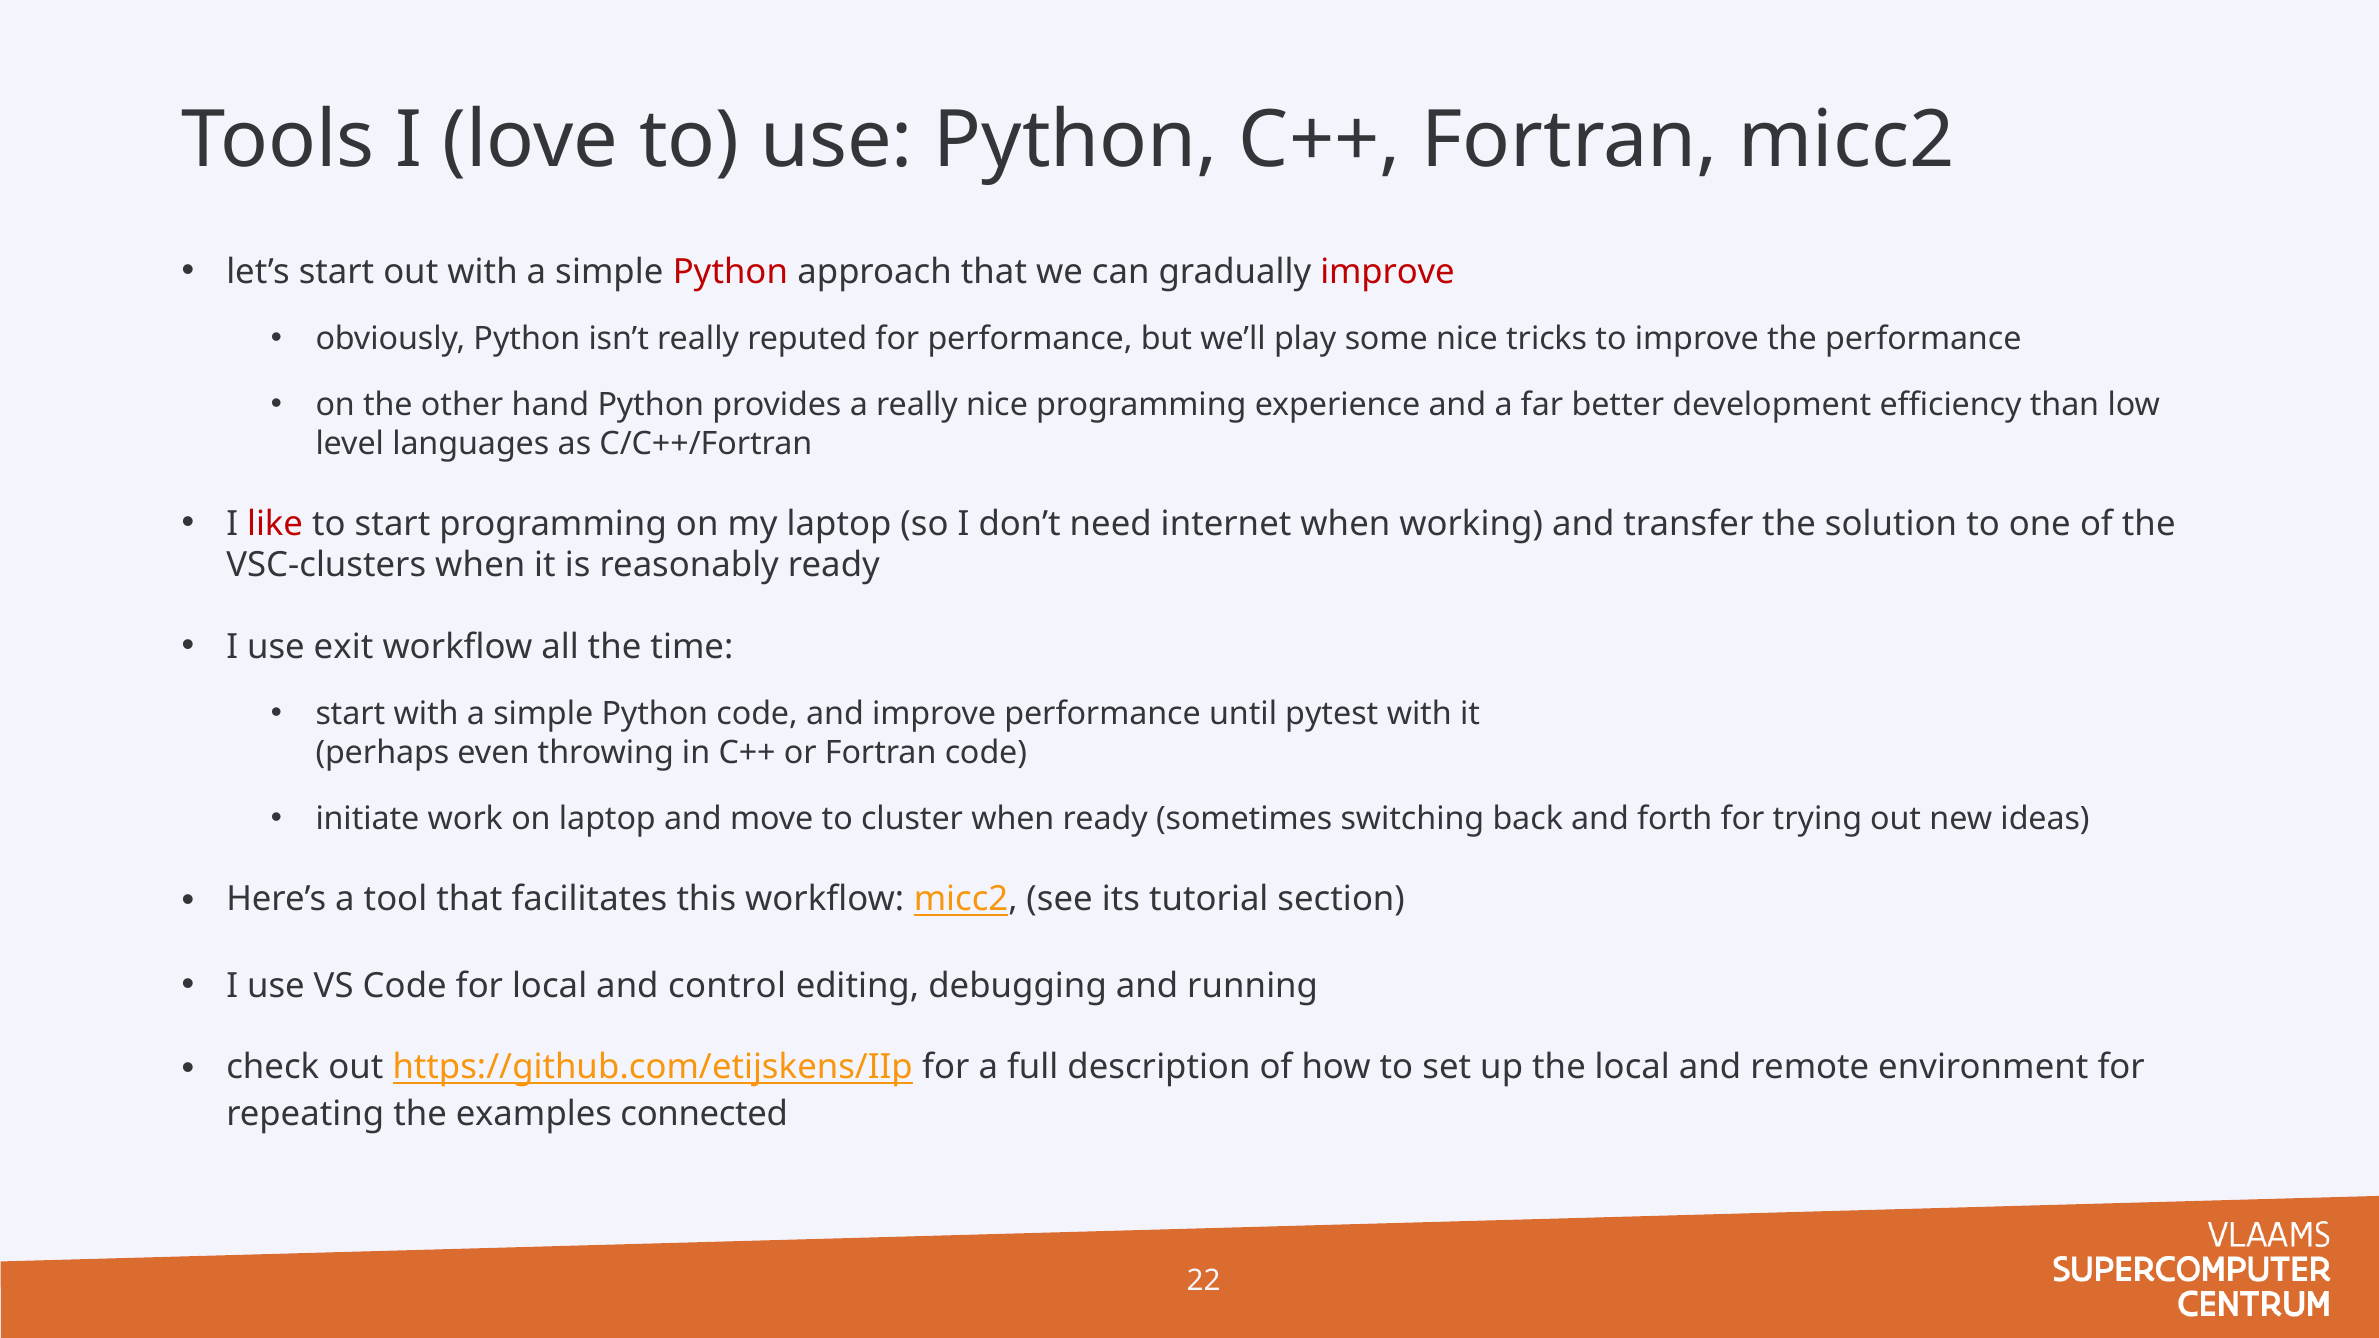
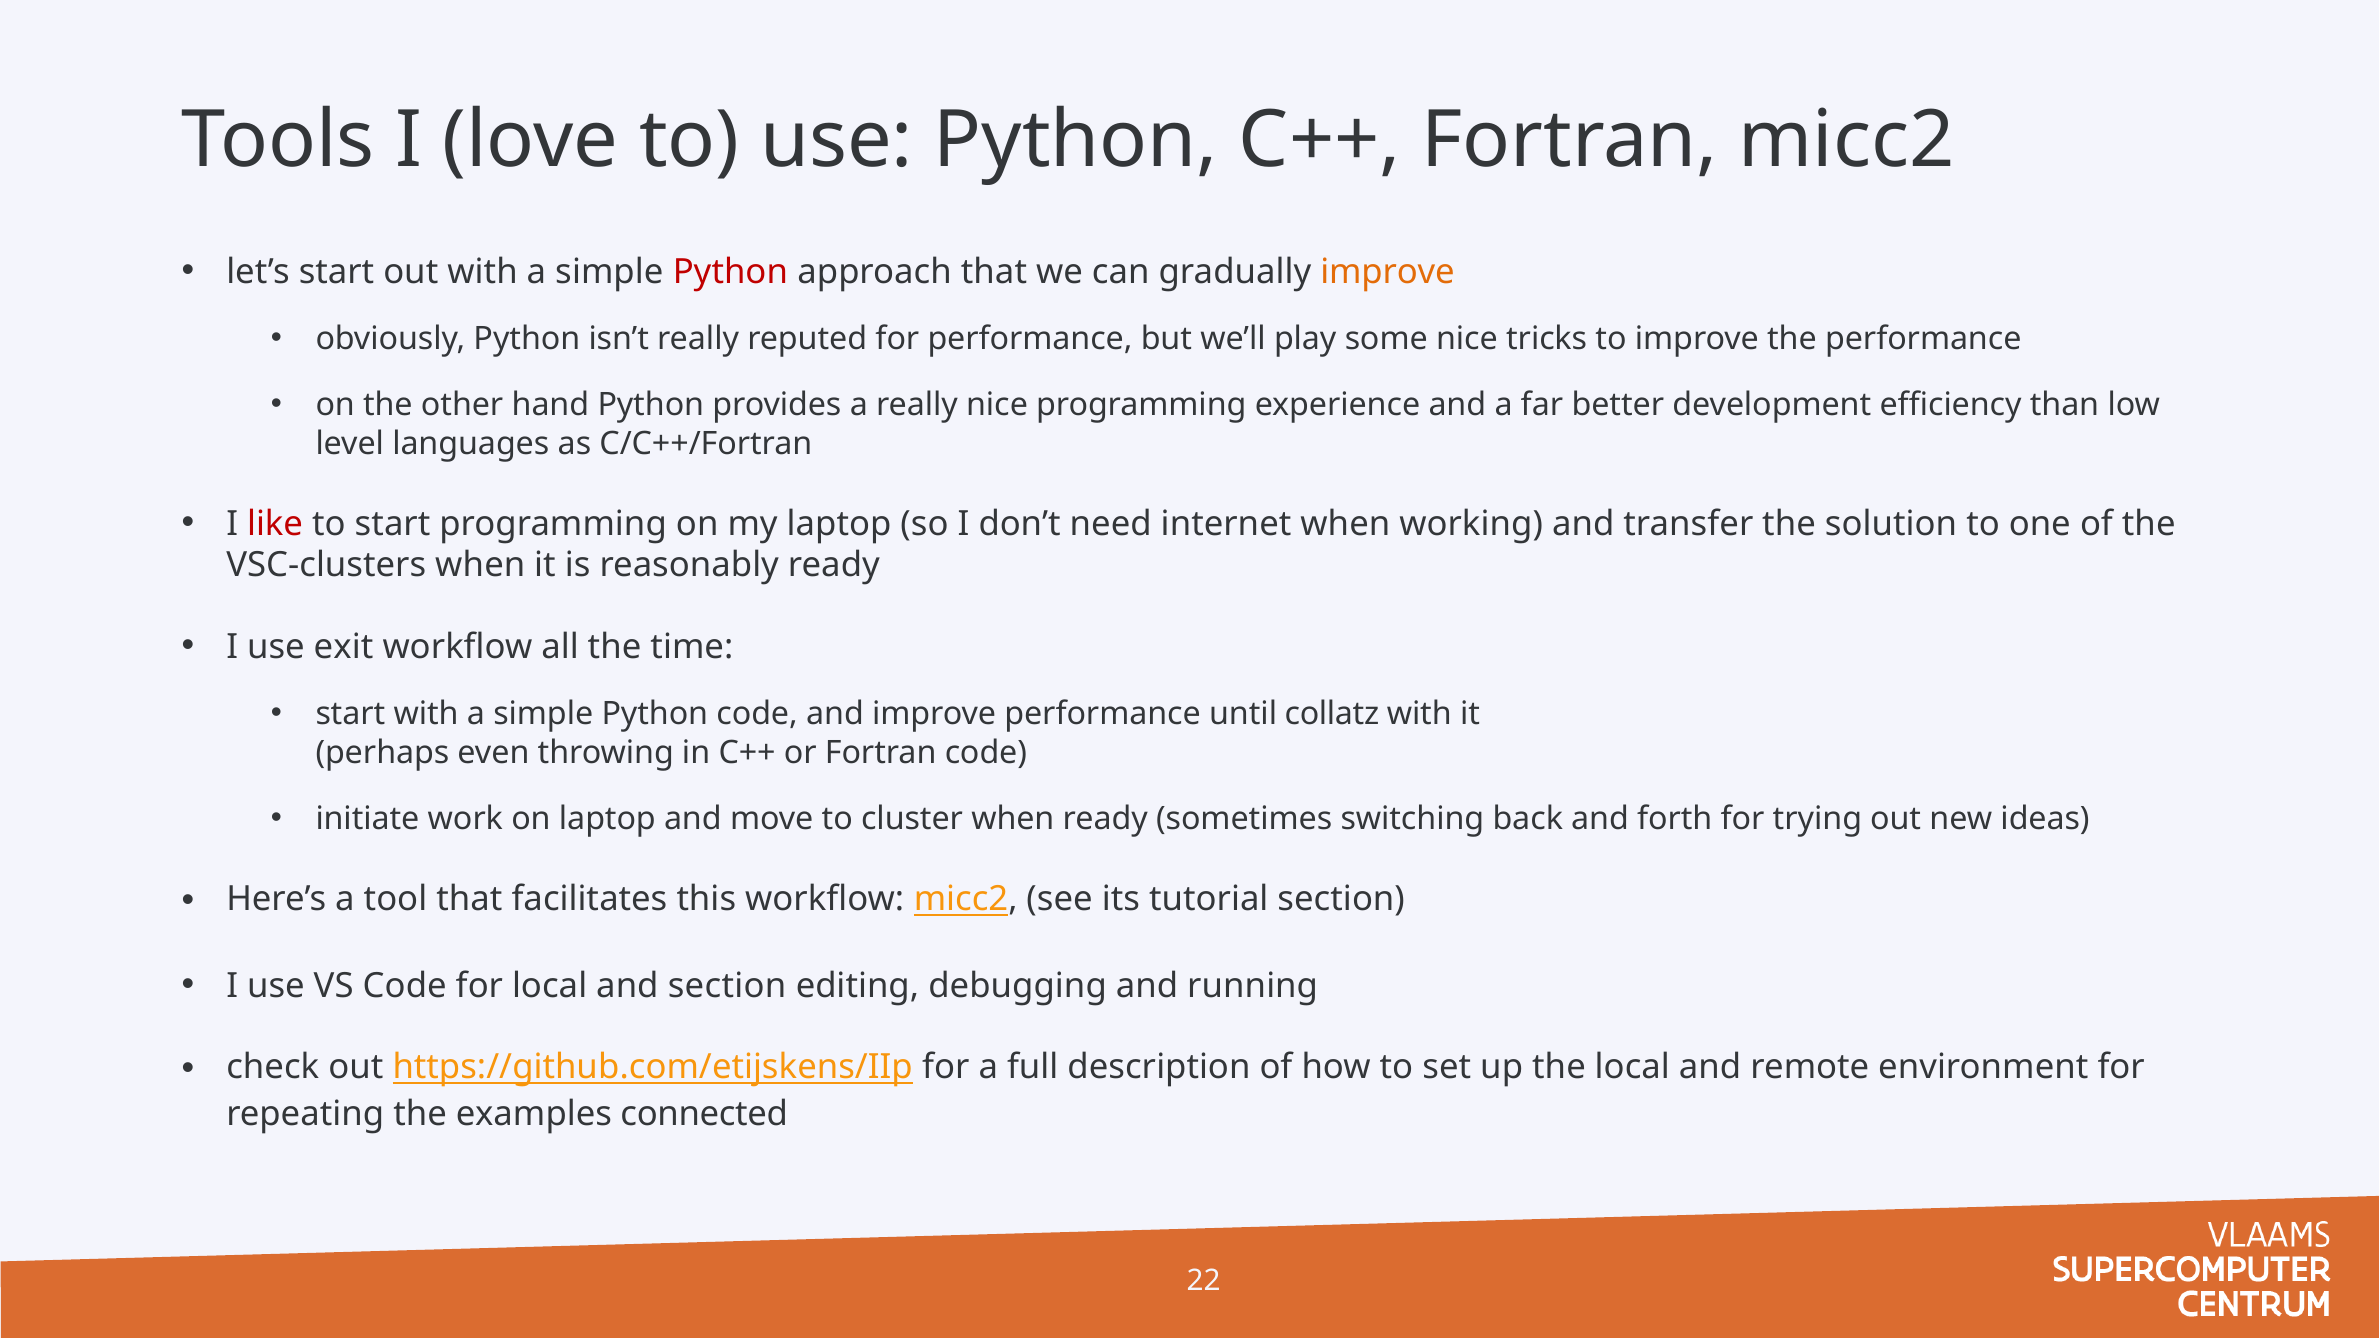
improve colour: red -> orange (1387, 272)
pytest: pytest -> collatz (1332, 714)
and control: control -> section (727, 986)
